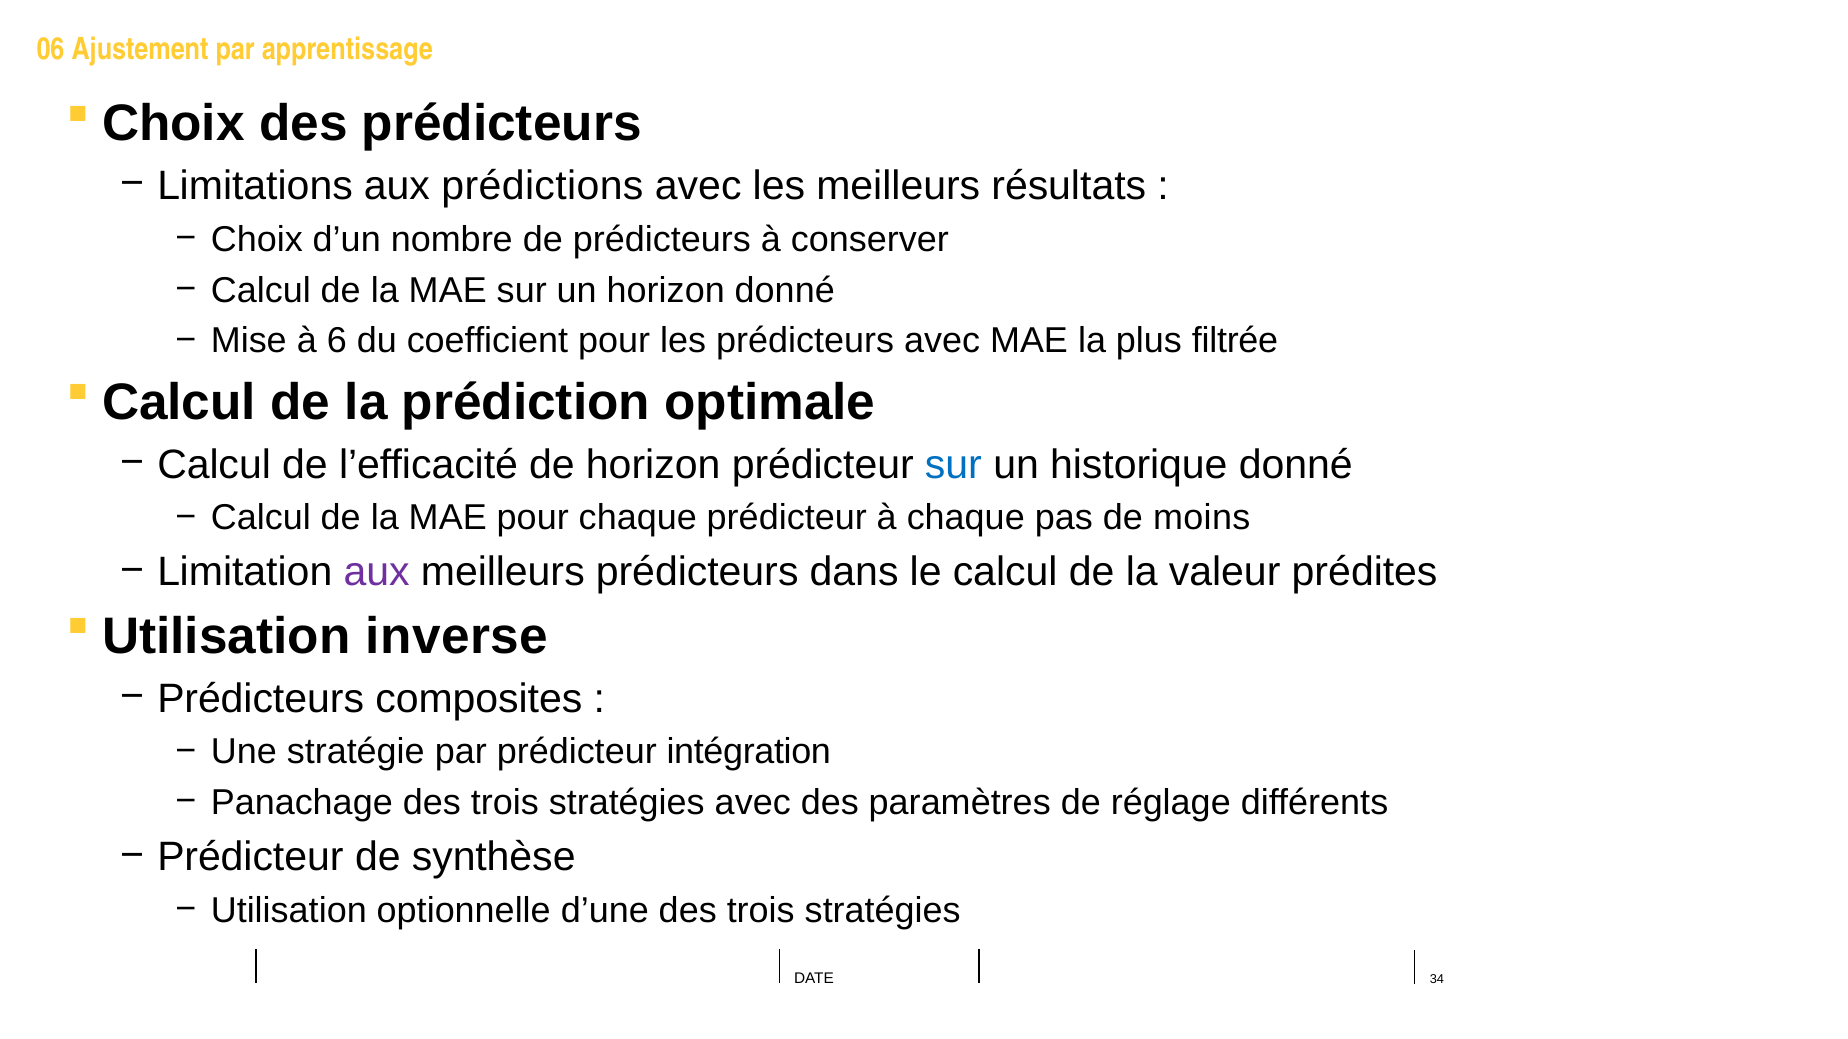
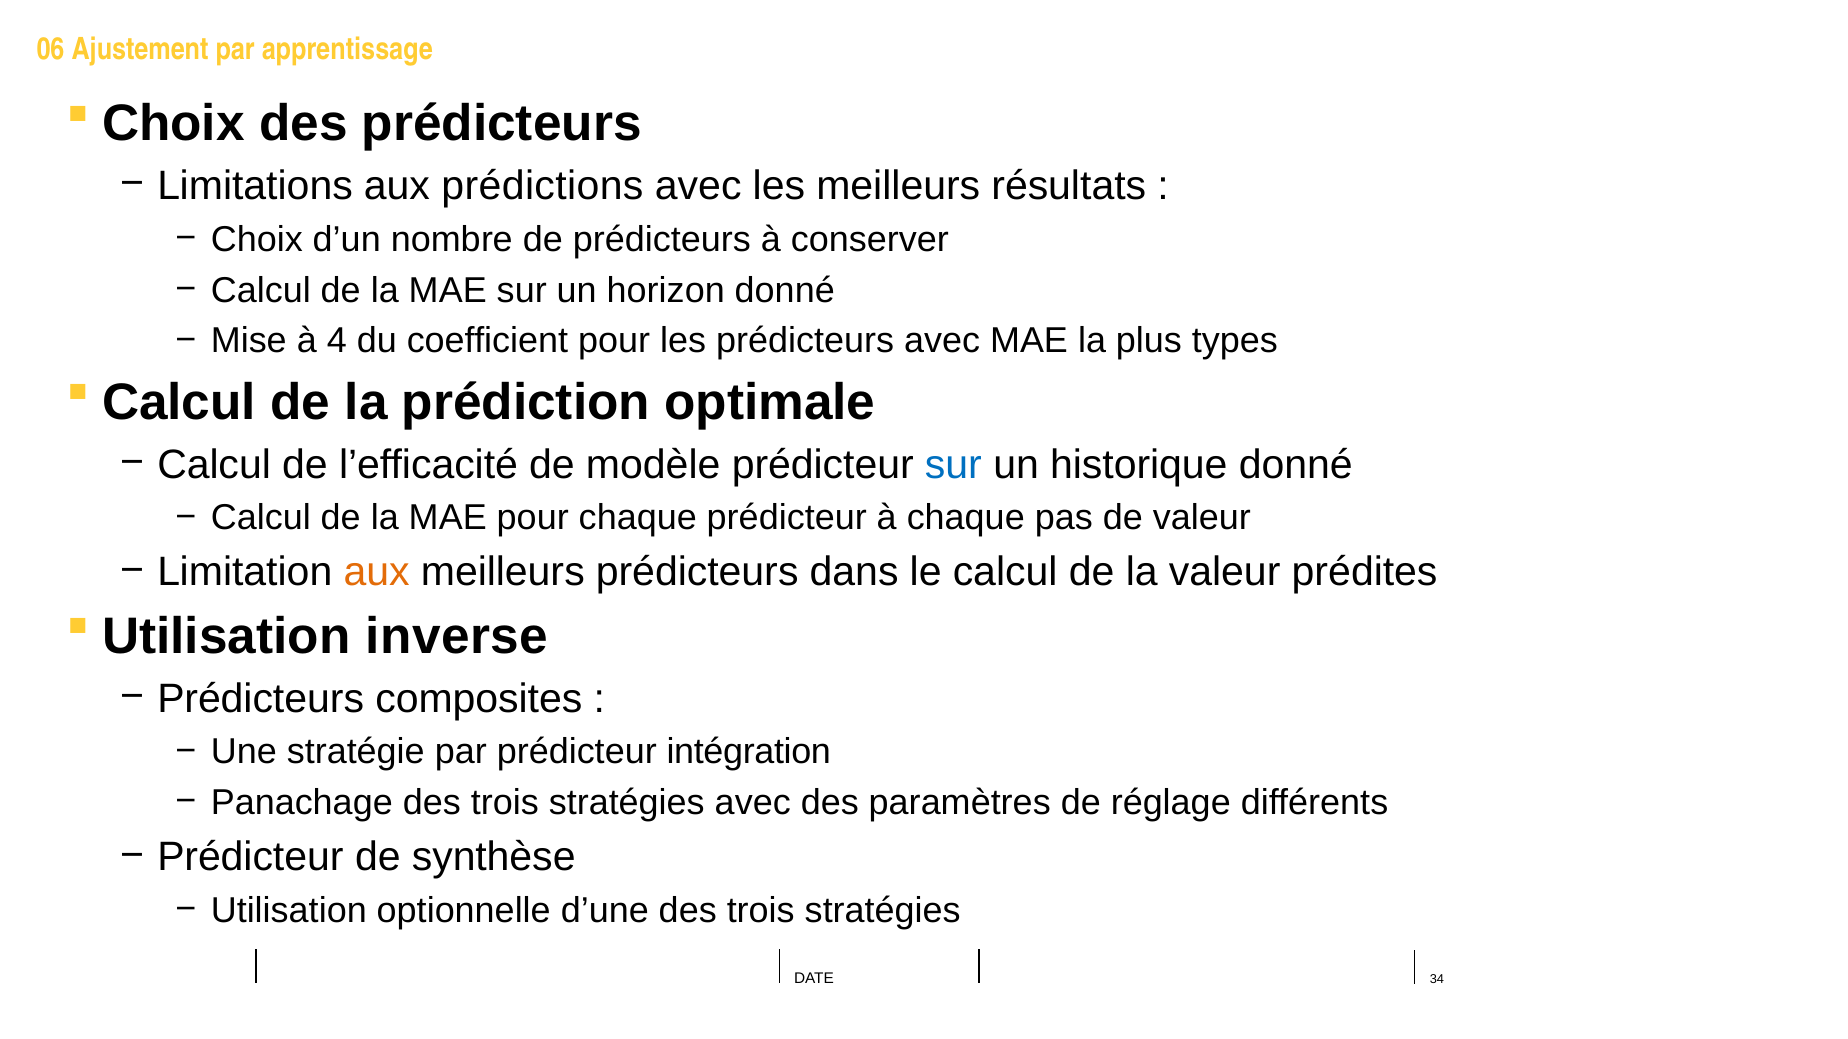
6: 6 -> 4 (337, 341)
filtrée: filtrée -> types (1235, 341)
de horizon: horizon -> modèle (653, 465)
de moins: moins -> valeur (1202, 518)
aux colour: purple -> orange (377, 573)
